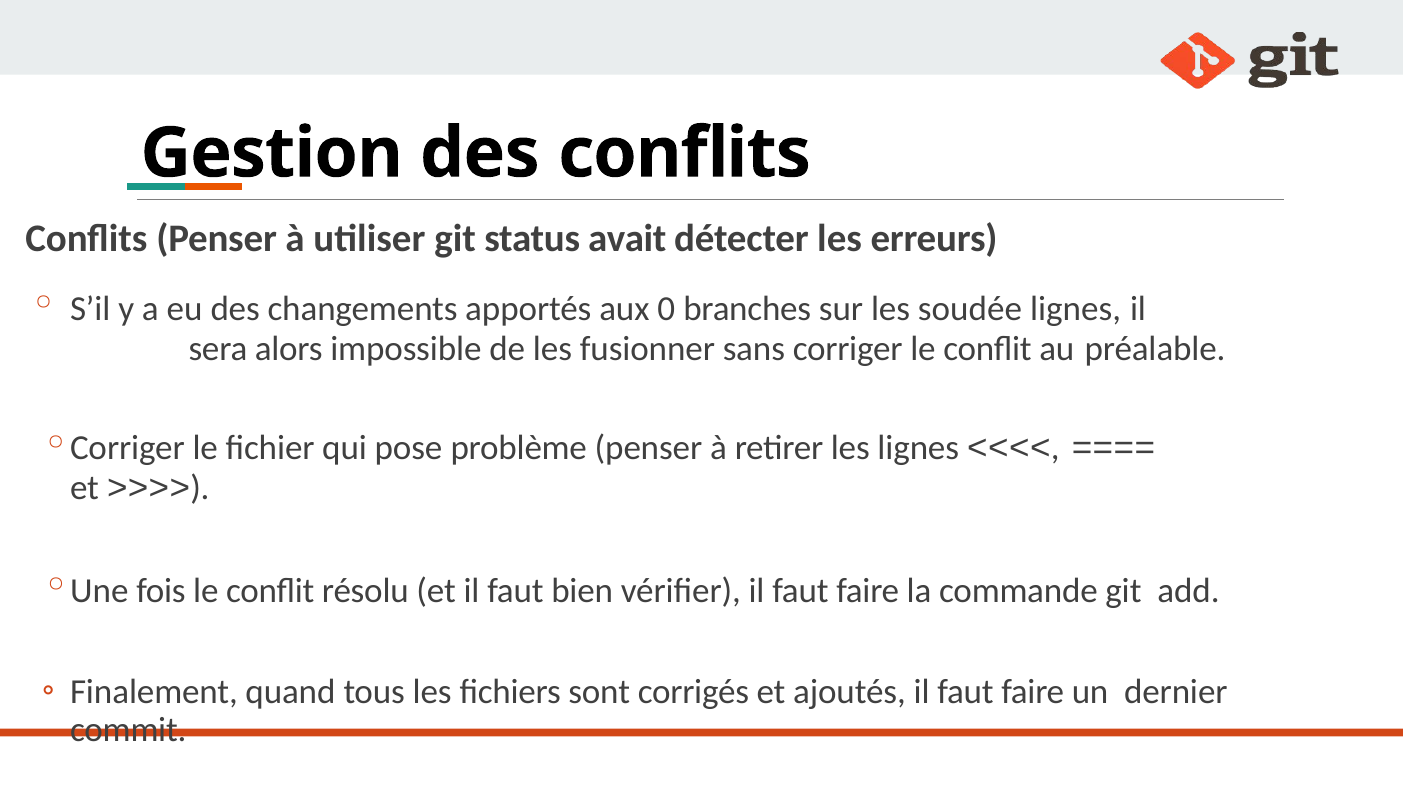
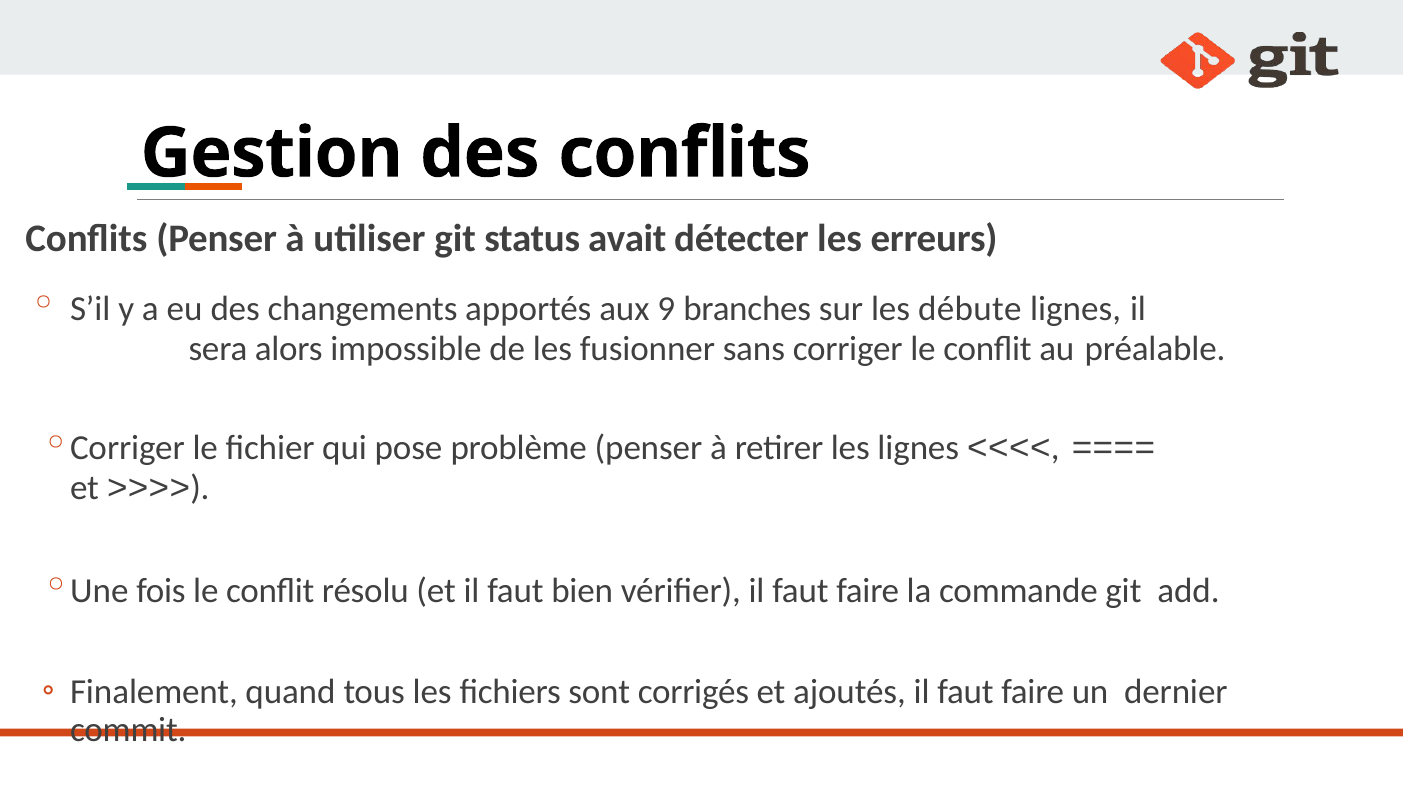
0: 0 -> 9 (666, 309)
soudée: soudée -> débute (970, 309)
